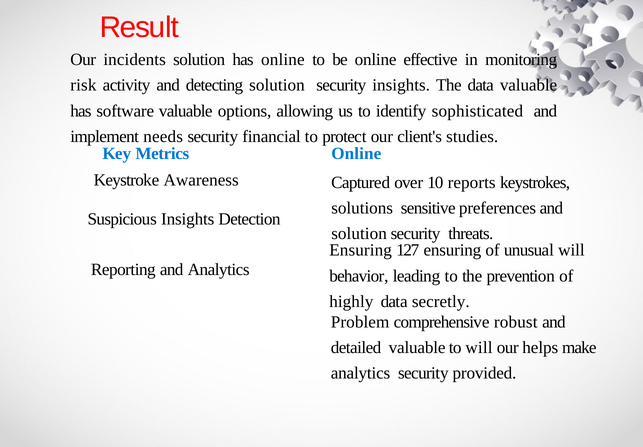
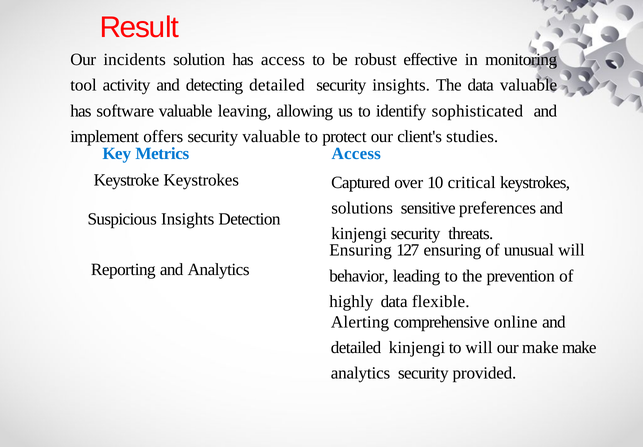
has online: online -> access (283, 60)
be online: online -> robust (376, 60)
risk: risk -> tool (83, 86)
detecting solution: solution -> detailed (277, 86)
options: options -> leaving (245, 111)
needs: needs -> offers (163, 137)
security financial: financial -> valuable (271, 137)
Metrics Online: Online -> Access (356, 154)
Keystroke Awareness: Awareness -> Keystrokes (201, 180)
reports: reports -> critical (472, 183)
solution: solution -> kinjengi (359, 234)
secretly: secretly -> flexible (441, 302)
Problem: Problem -> Alerting (360, 323)
robust: robust -> online (516, 323)
detailed valuable: valuable -> kinjengi (417, 348)
our helps: helps -> make (540, 348)
